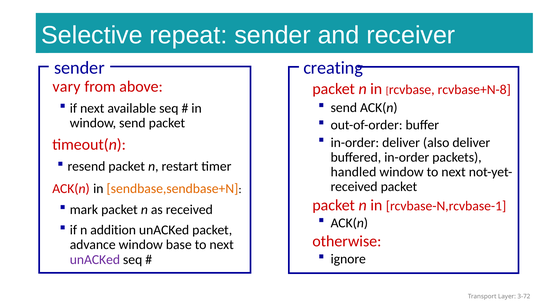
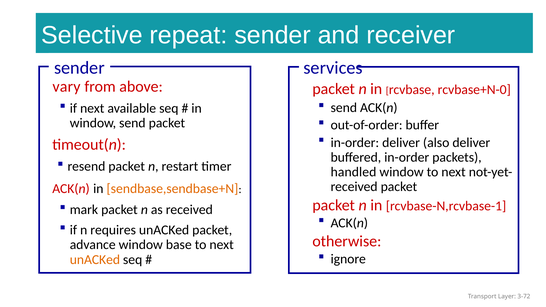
creating: creating -> services (333, 68)
rcvbase+N-8: rcvbase+N-8 -> rcvbase+N-0 (474, 90)
addition: addition -> requires (113, 230)
unACKed colour: purple -> orange (95, 260)
